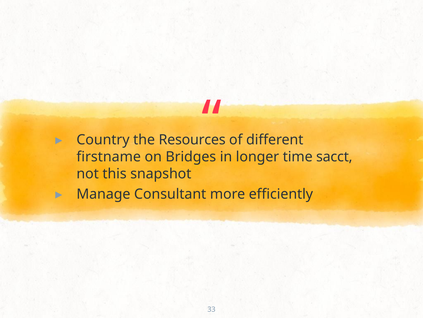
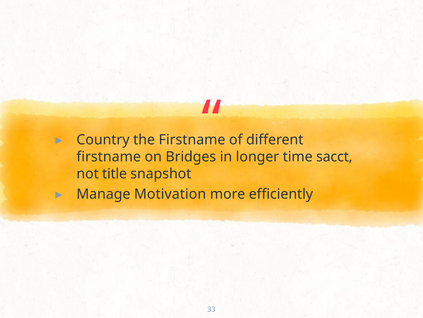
the Resources: Resources -> Firstname (192, 140)
this: this -> title (115, 173)
Consultant: Consultant -> Motivation (170, 194)
